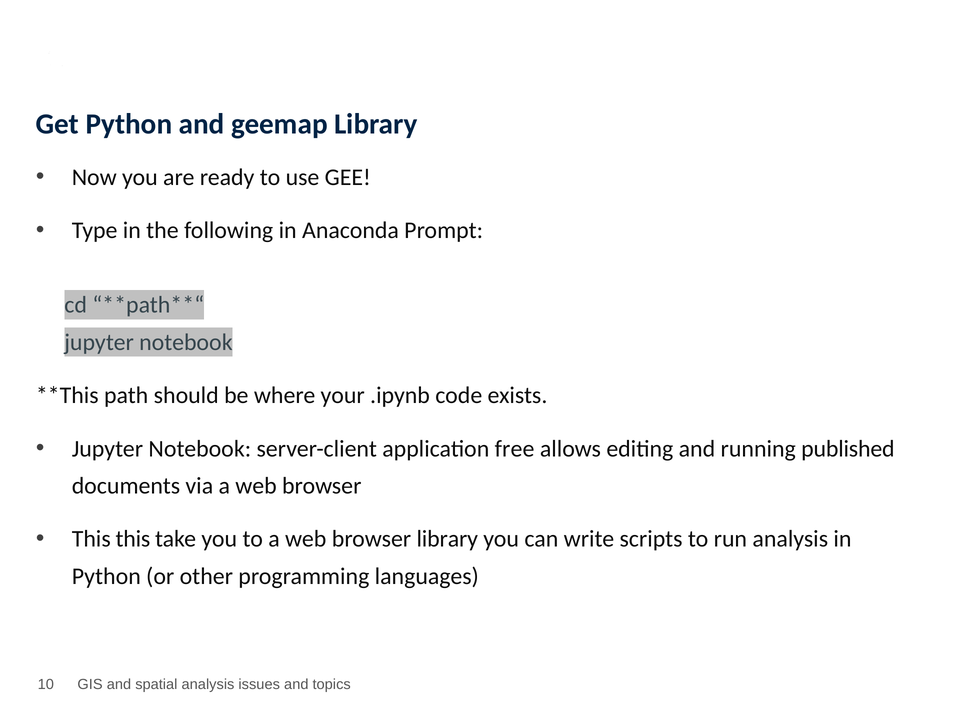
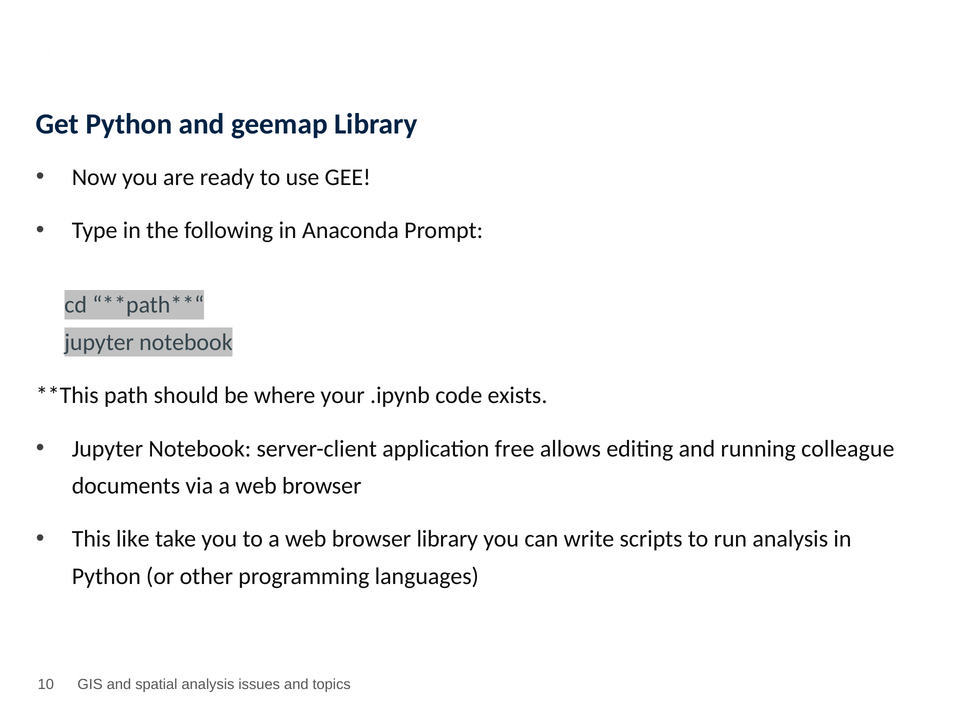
published: published -> colleague (848, 449)
This this: this -> like (133, 539)
